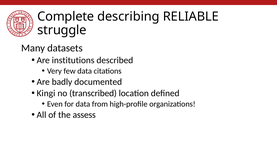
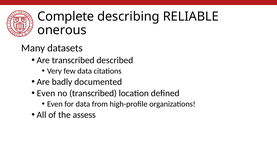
struggle: struggle -> onerous (62, 30)
Are institutions: institutions -> transcribed (73, 60)
Kingi: Kingi -> Even (46, 93)
